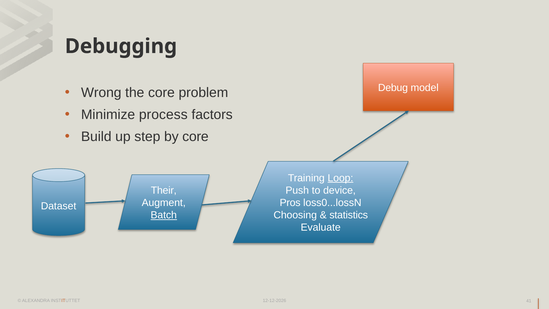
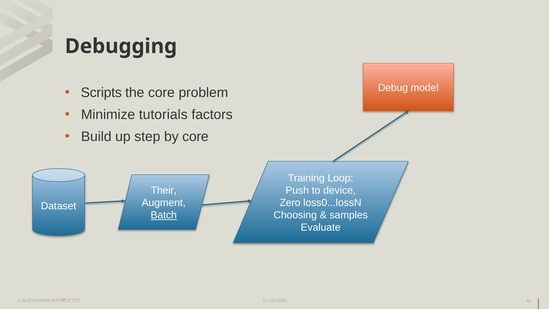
Wrong: Wrong -> Scripts (101, 93)
process: process -> tutorials (163, 115)
Loop underline: present -> none (340, 178)
Pros: Pros -> Zero (290, 203)
statistics: statistics -> samples (349, 215)
